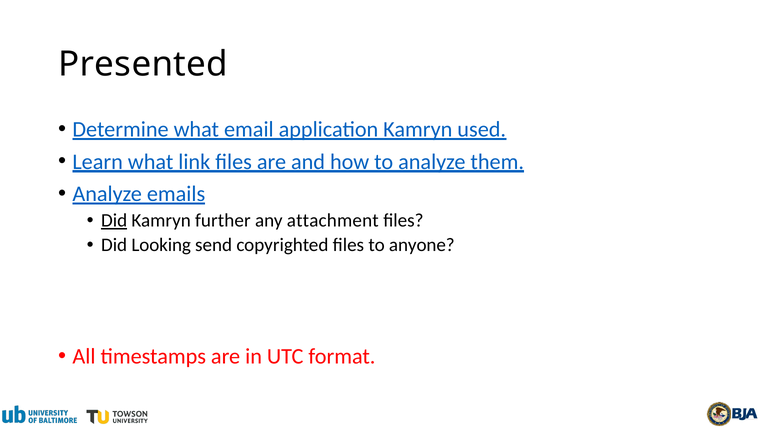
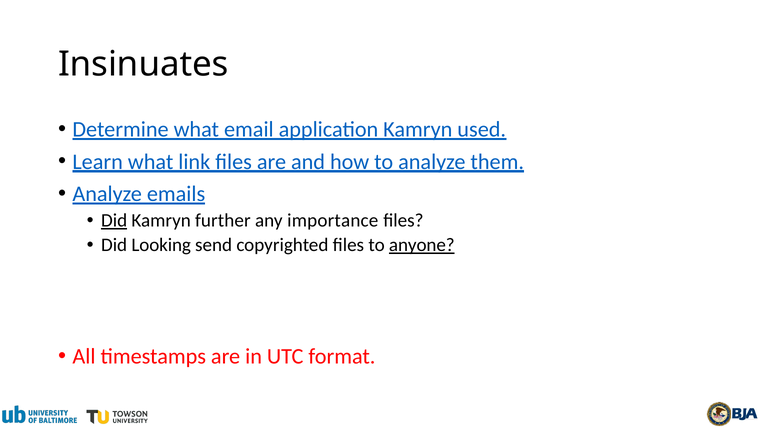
Presented: Presented -> Insinuates (143, 64)
attachment: attachment -> importance (333, 221)
anyone underline: none -> present (422, 245)
